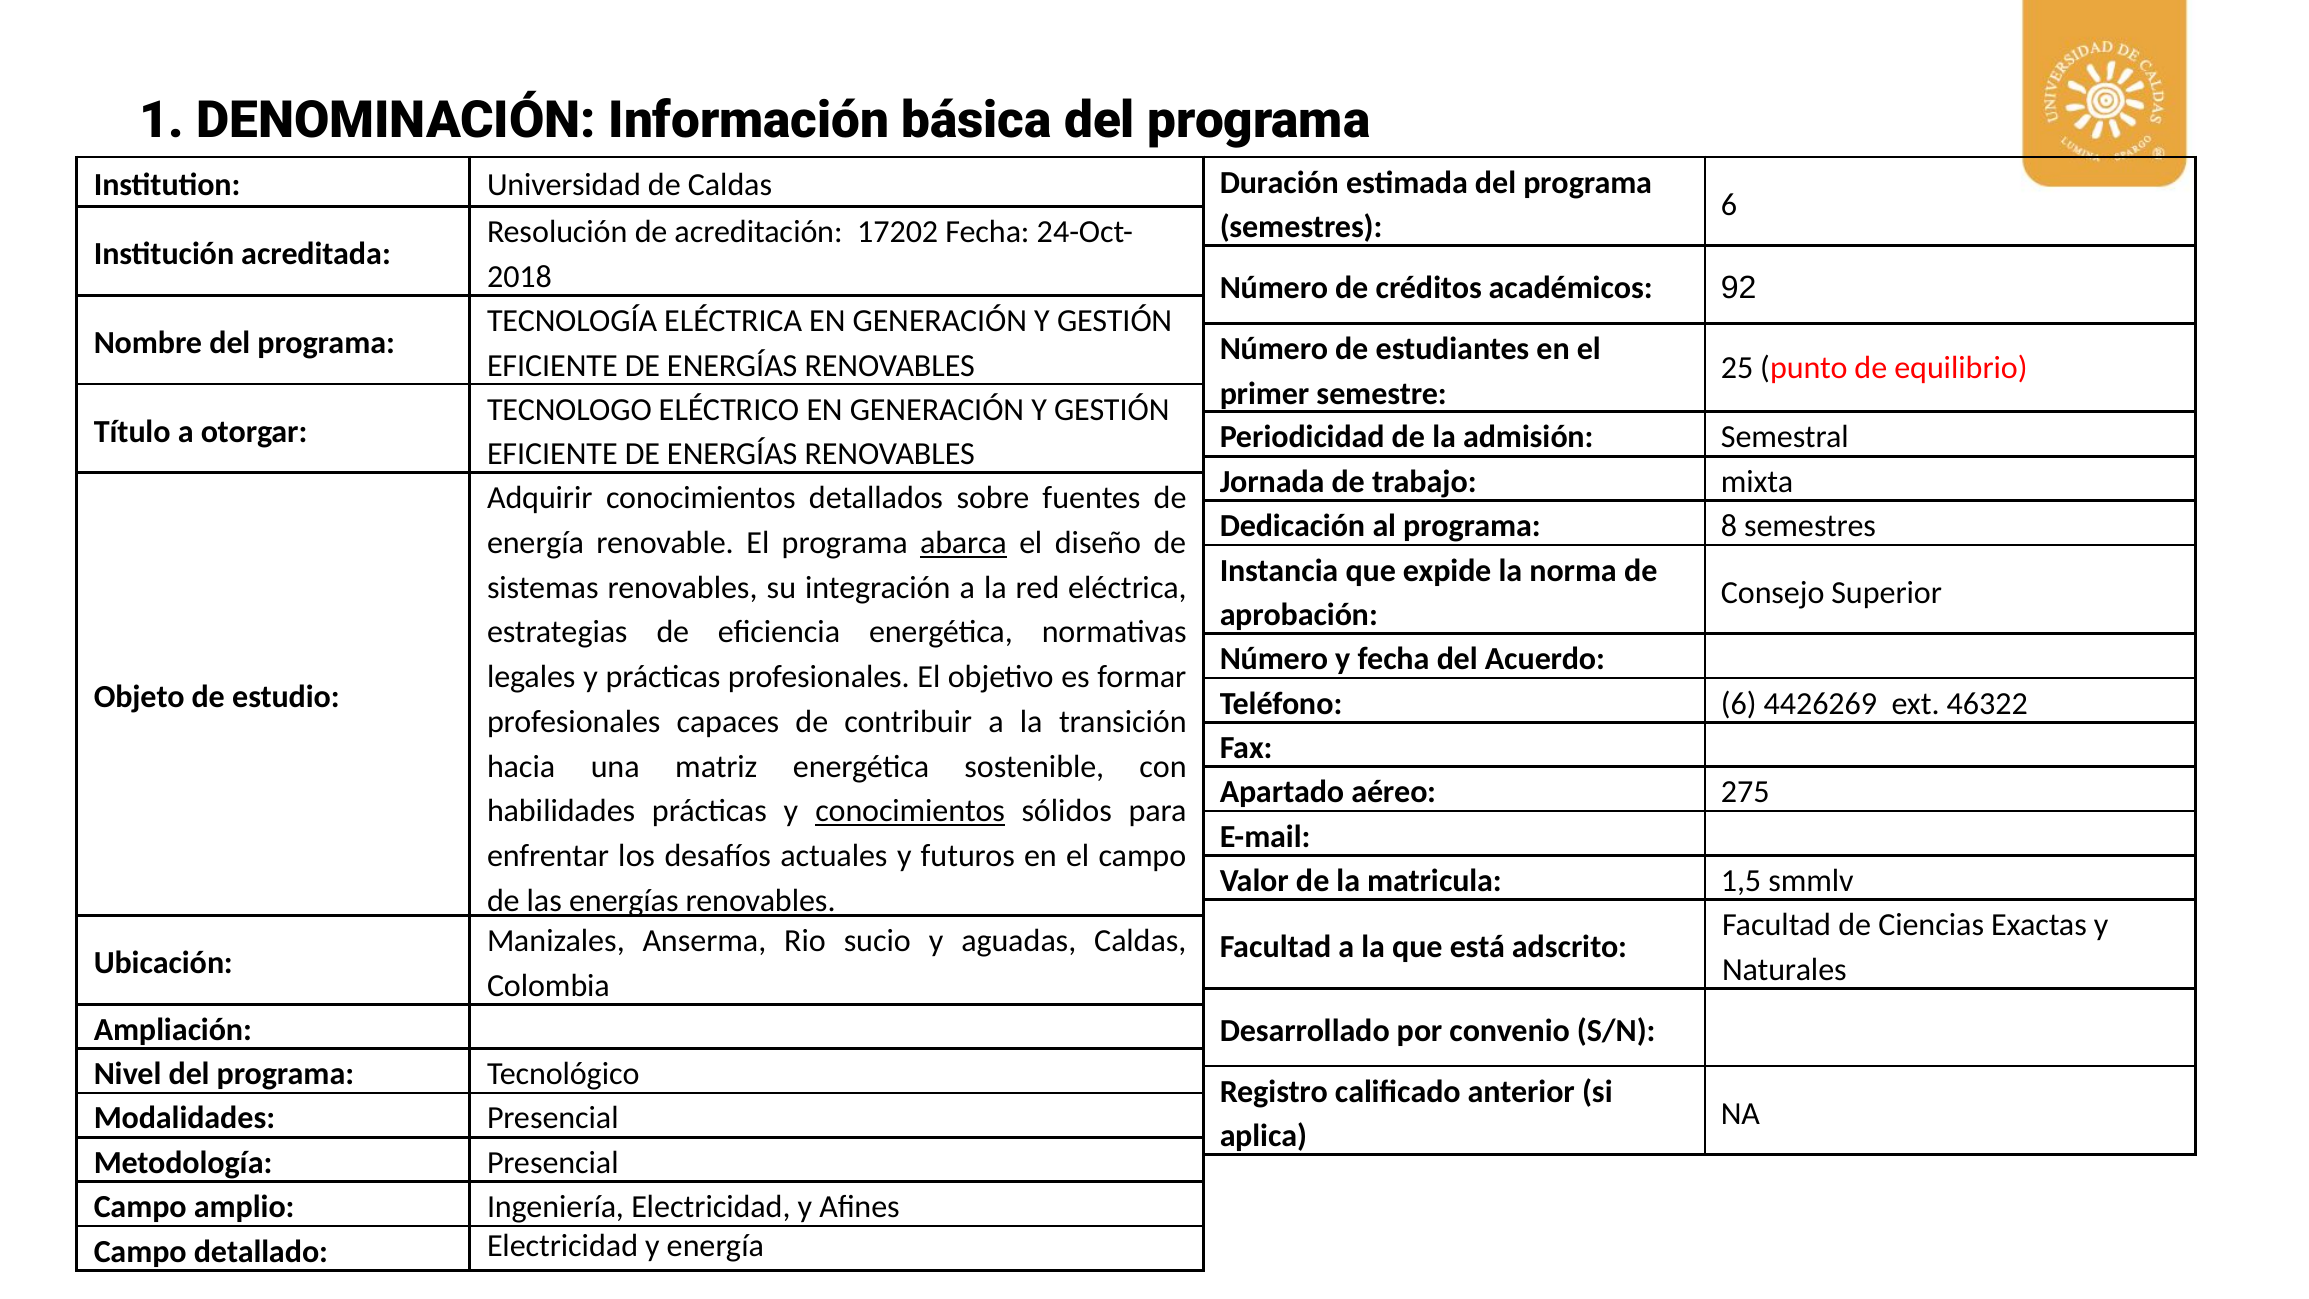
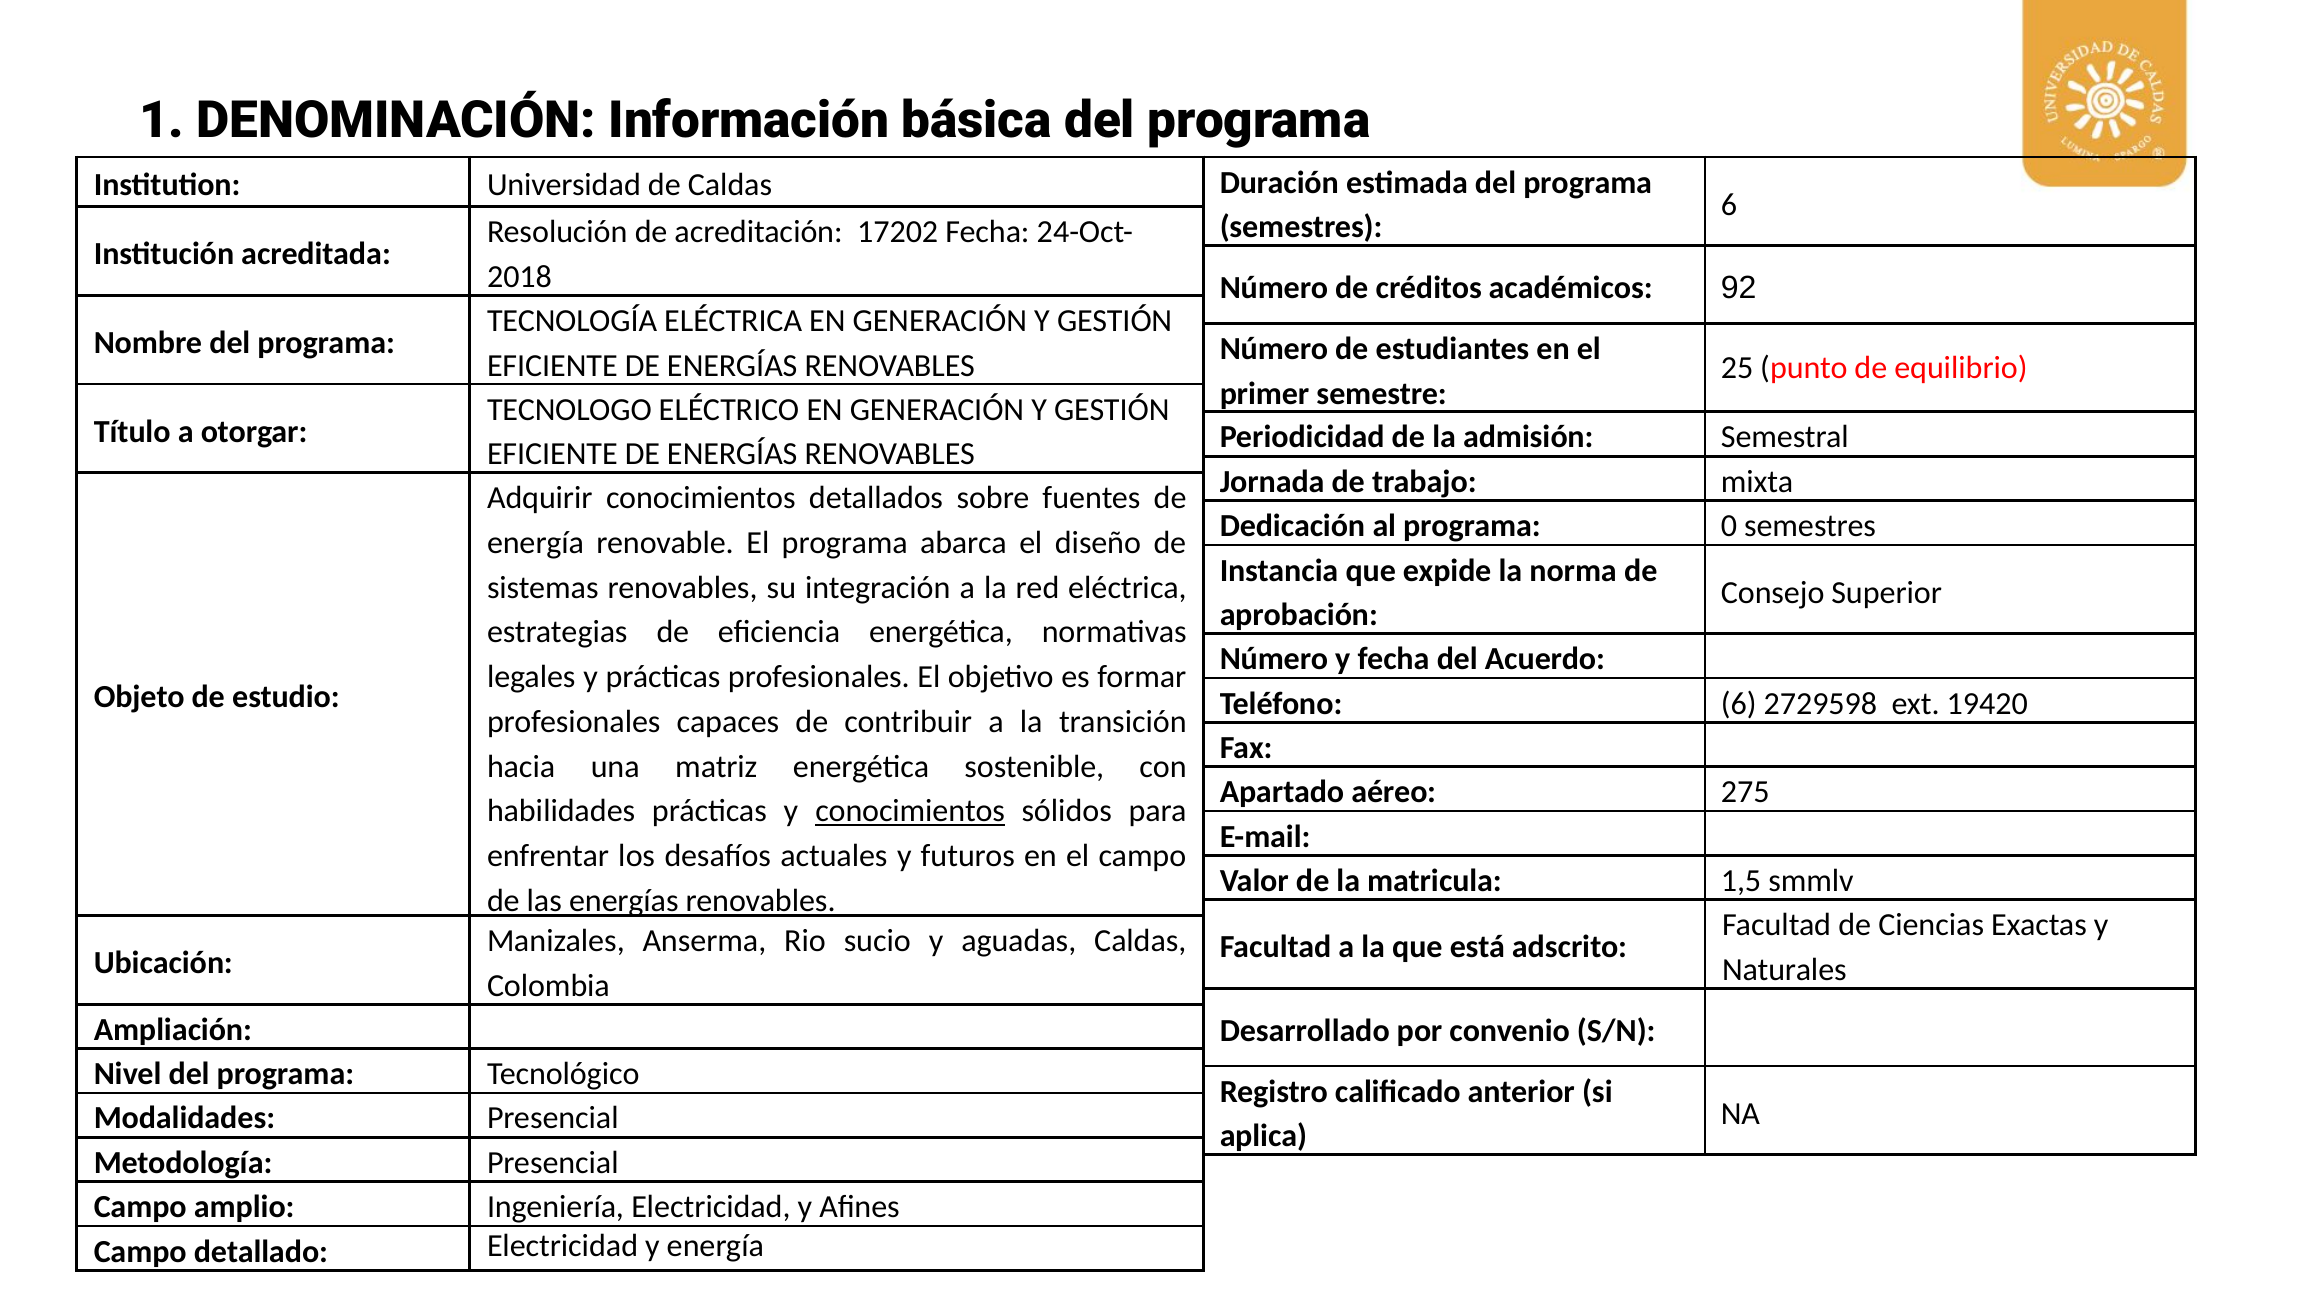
8: 8 -> 0 (1729, 526)
abarca underline: present -> none (963, 543)
4426269: 4426269 -> 2729598 (1820, 703)
46322: 46322 -> 19420 (1987, 703)
